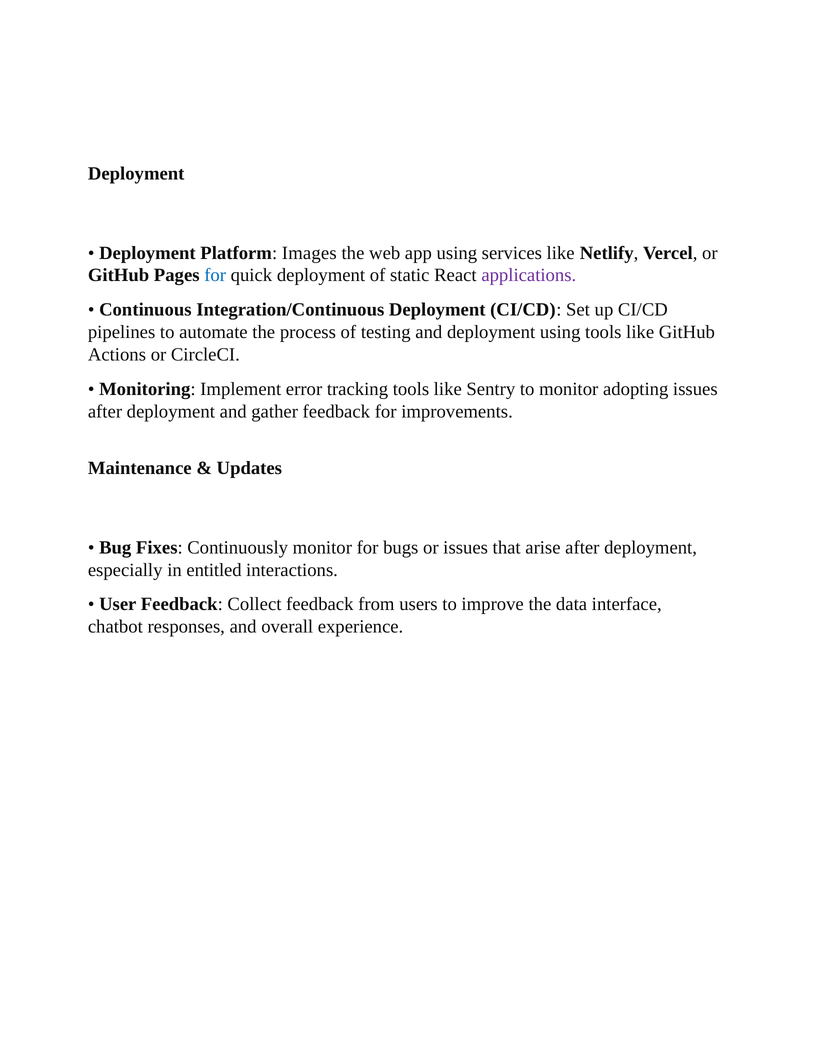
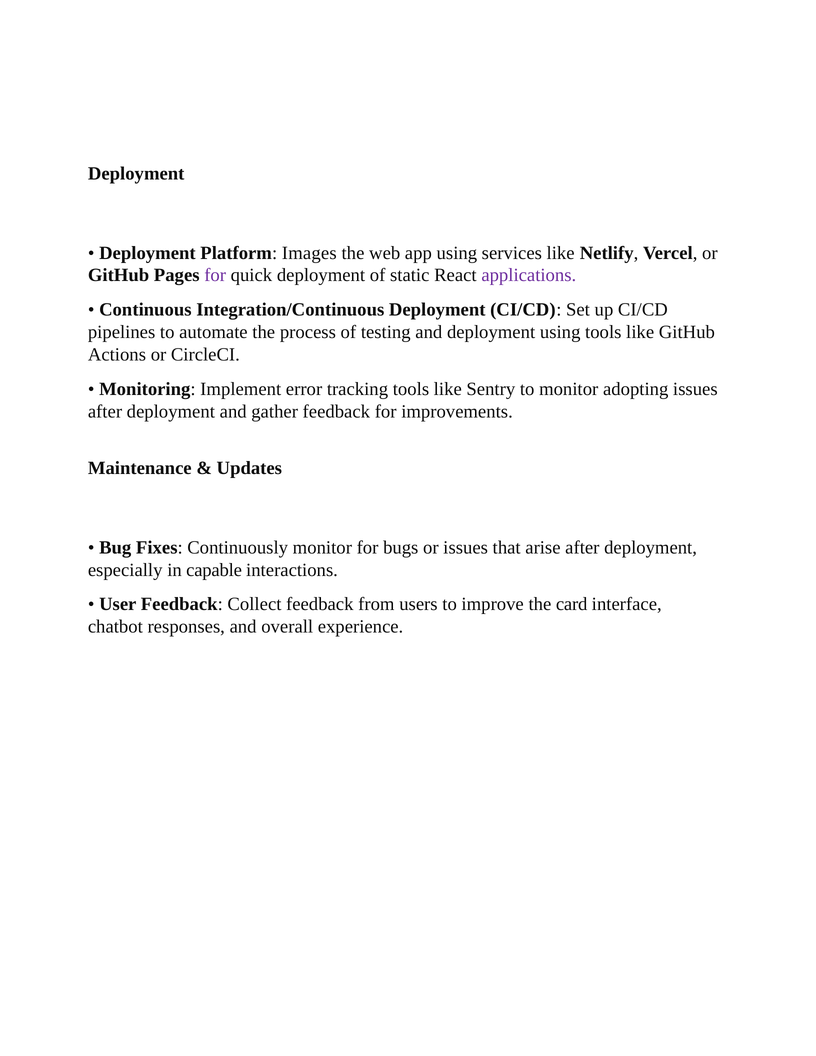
for colour: blue -> purple (215, 275)
entitled: entitled -> capable (214, 570)
data: data -> card (572, 604)
